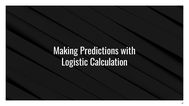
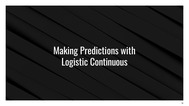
Calculation: Calculation -> Continuous (109, 63)
